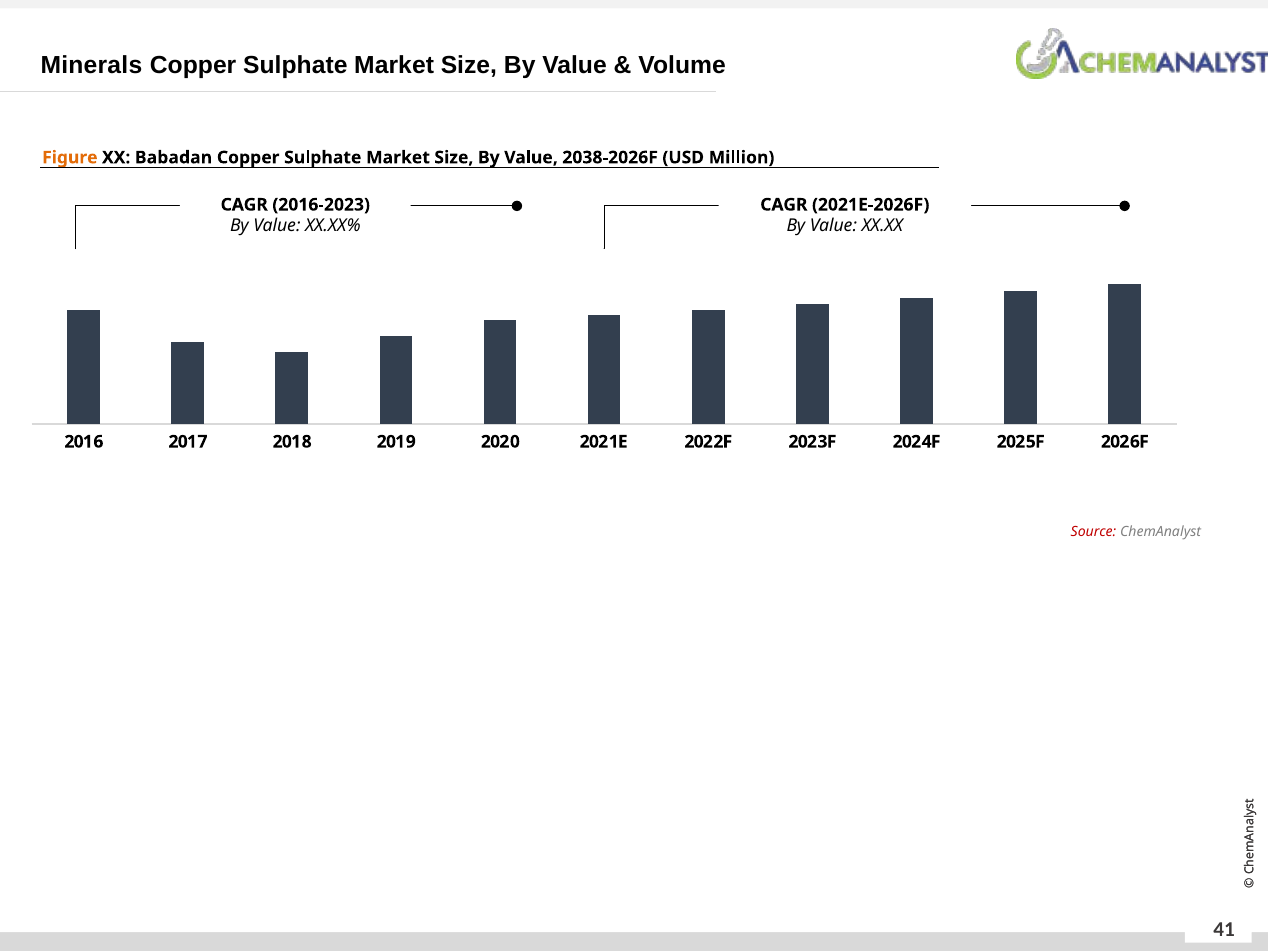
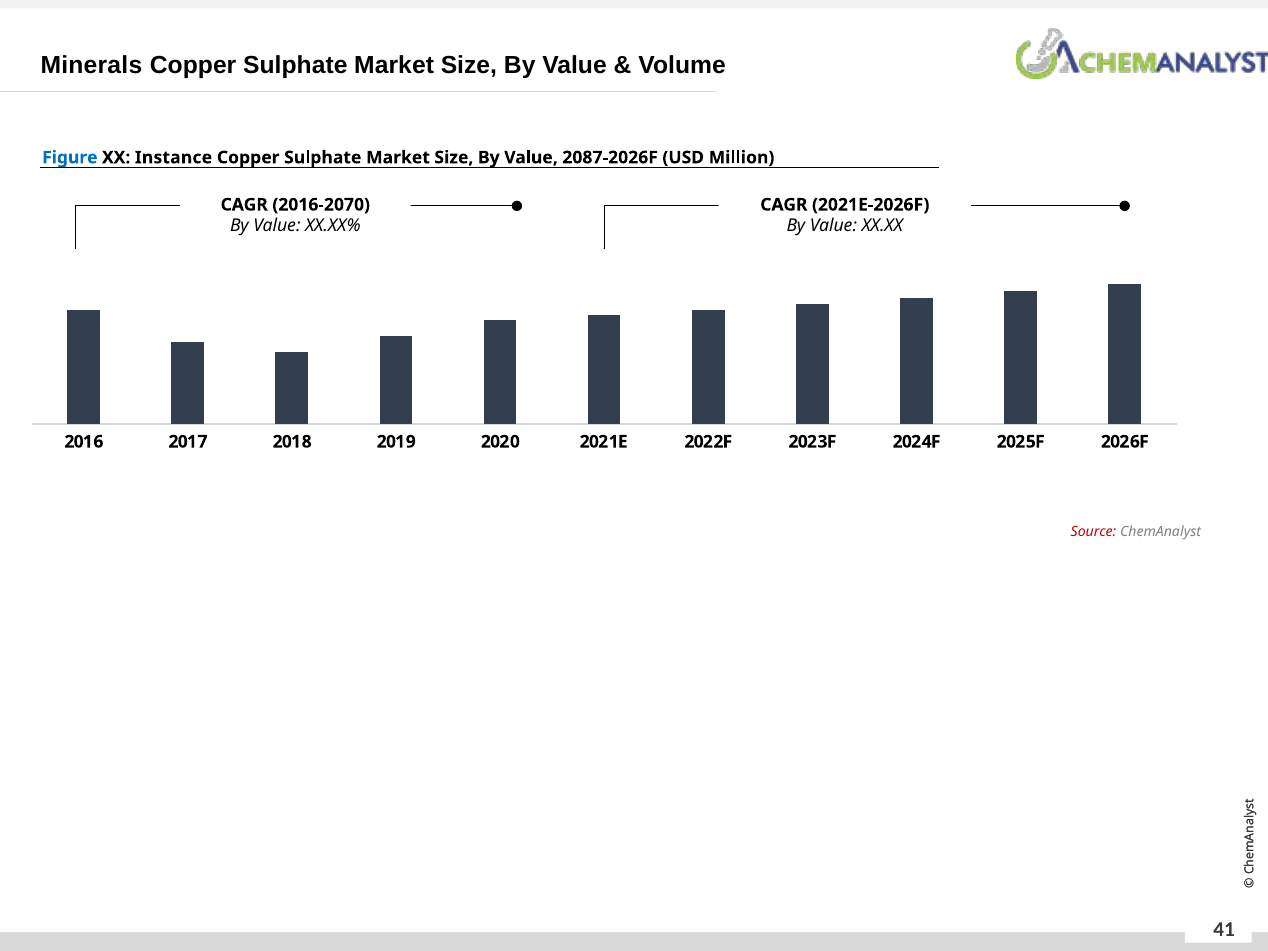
Figure colour: orange -> blue (70, 158)
Babadan: Babadan -> Instance (174, 158)
2038-2026F: 2038-2026F -> 2087-2026F (610, 158)
2016-2023: 2016-2023 -> 2016-2070 (321, 205)
